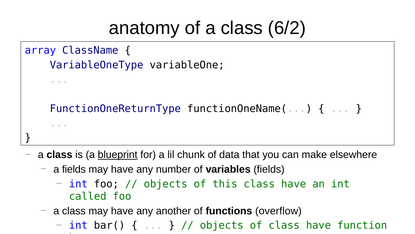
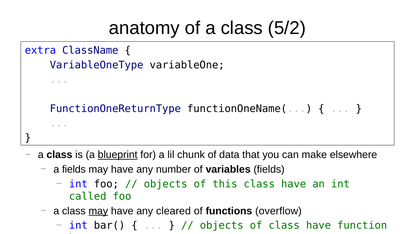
6/2: 6/2 -> 5/2 (287, 28)
array: array -> extra (40, 50)
may underline: none -> present (98, 210)
another: another -> cleared (173, 210)
